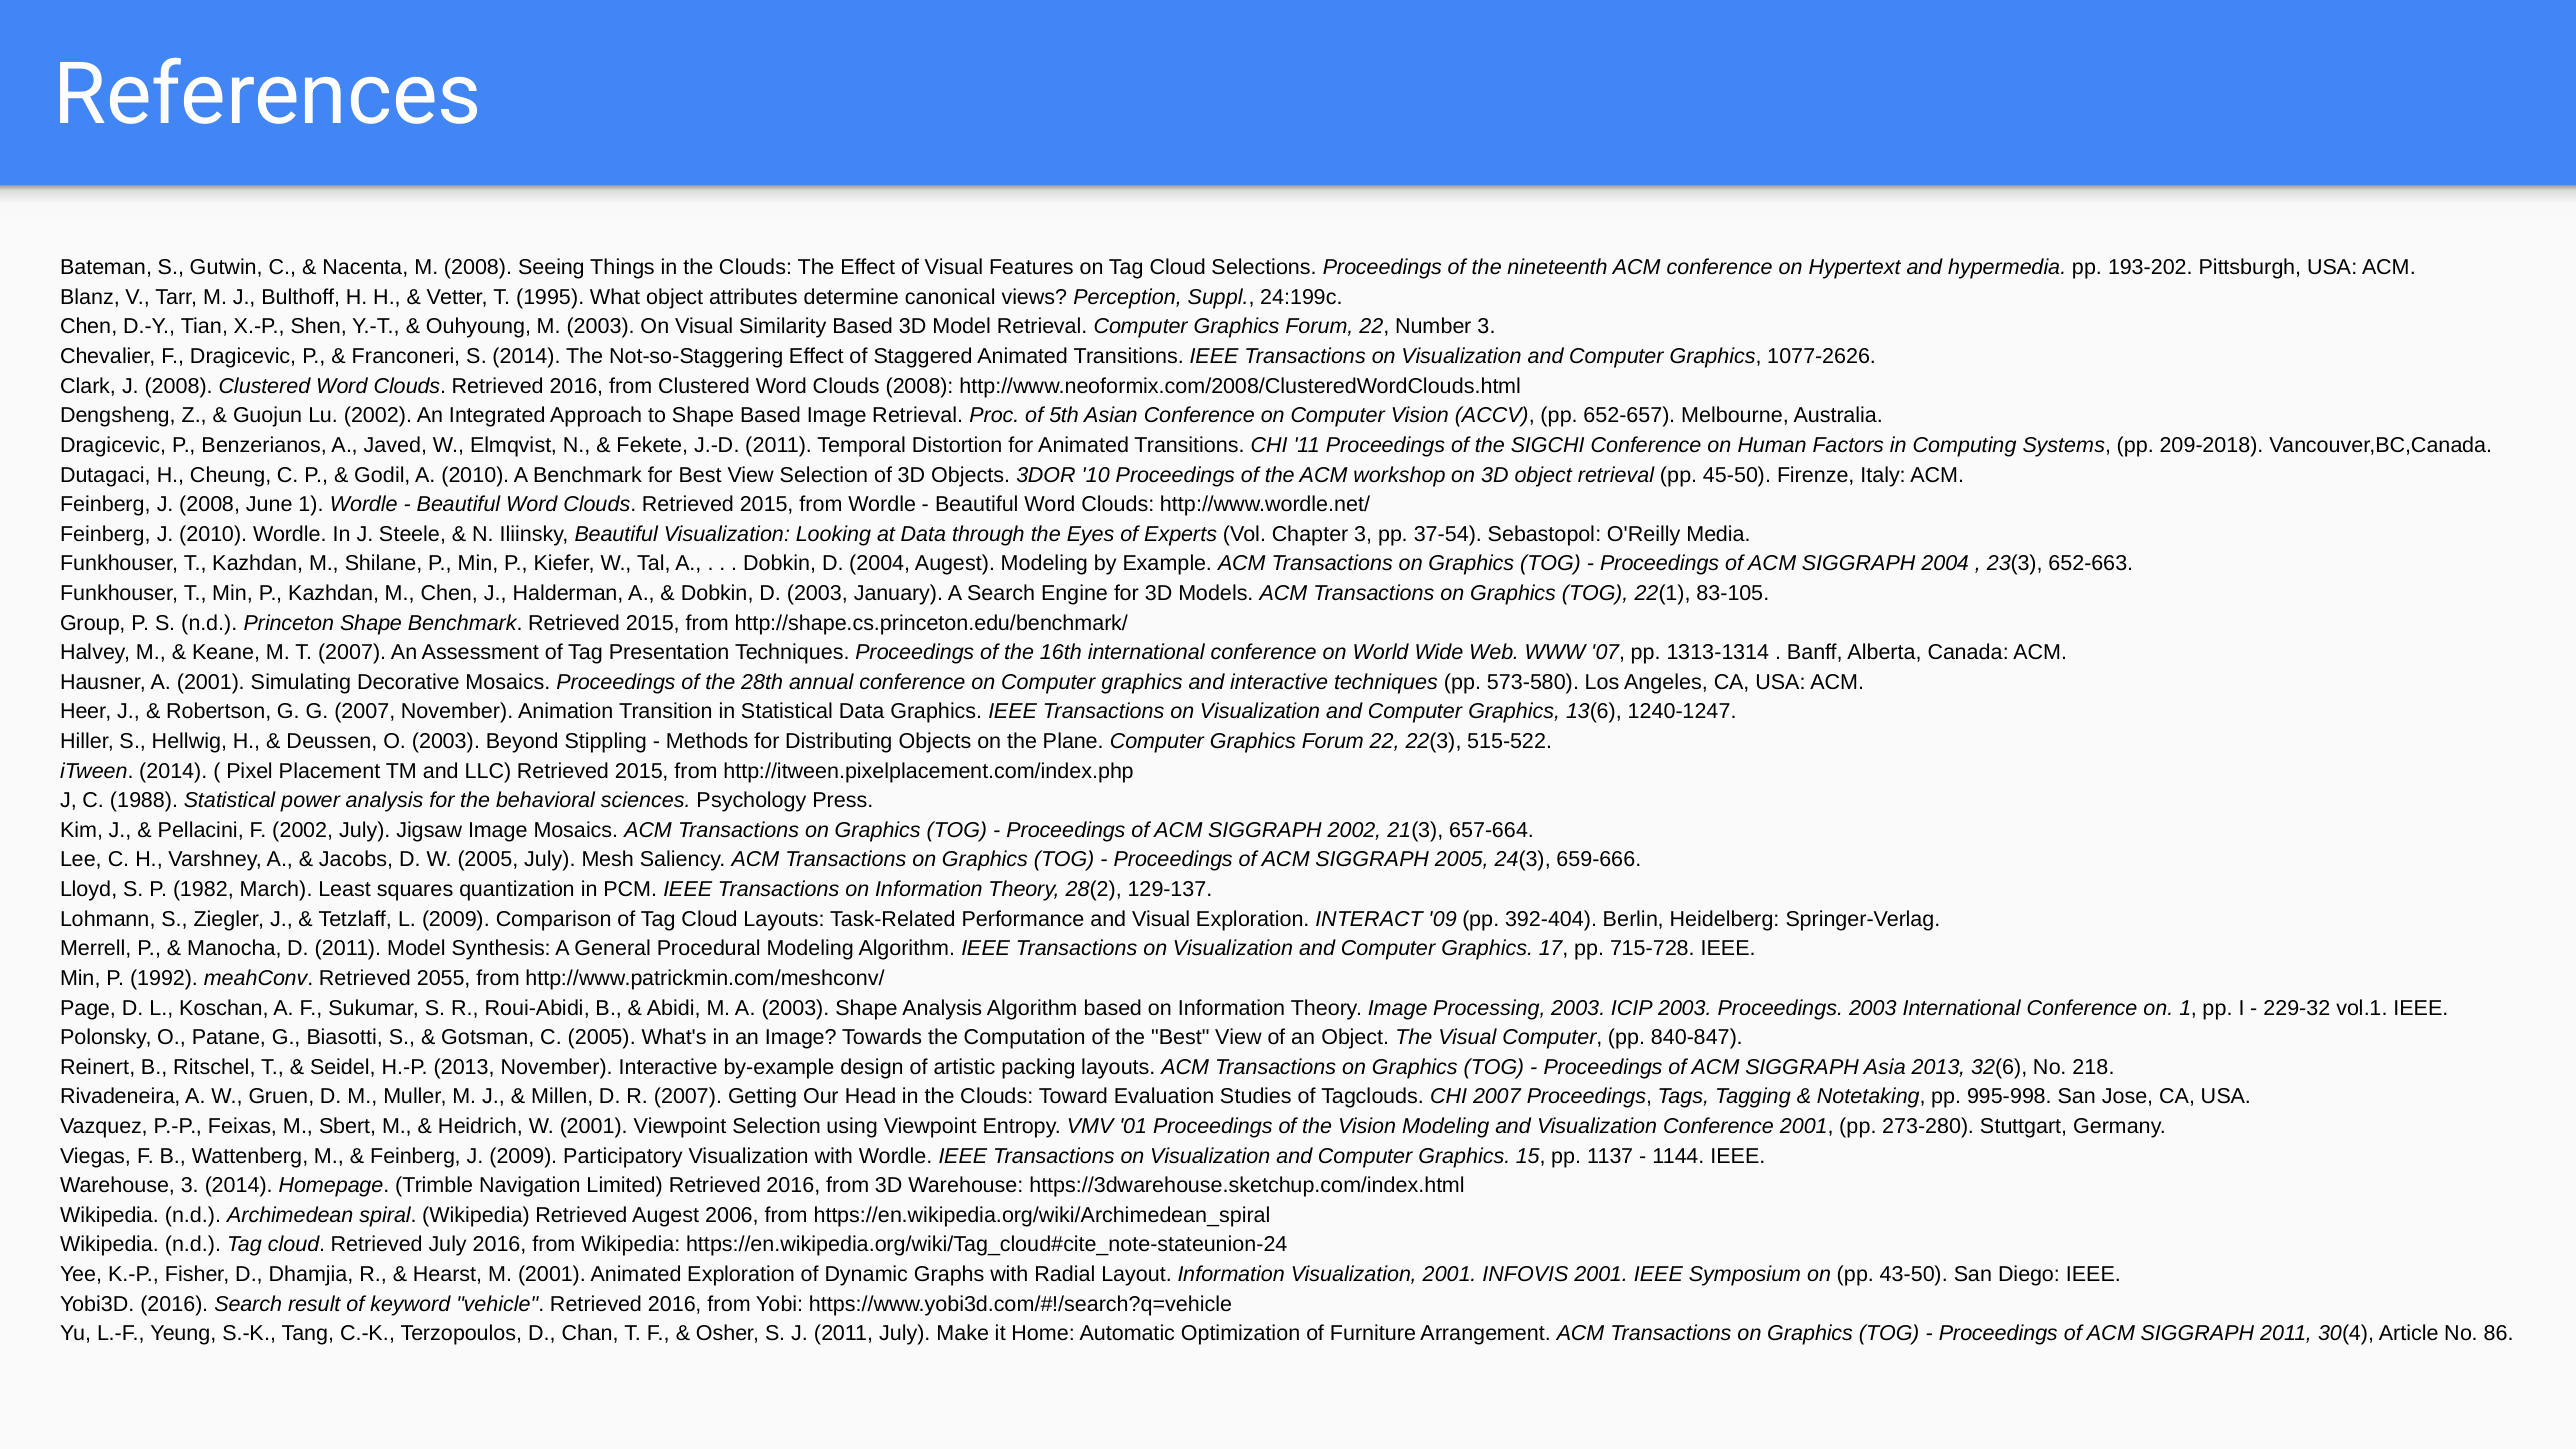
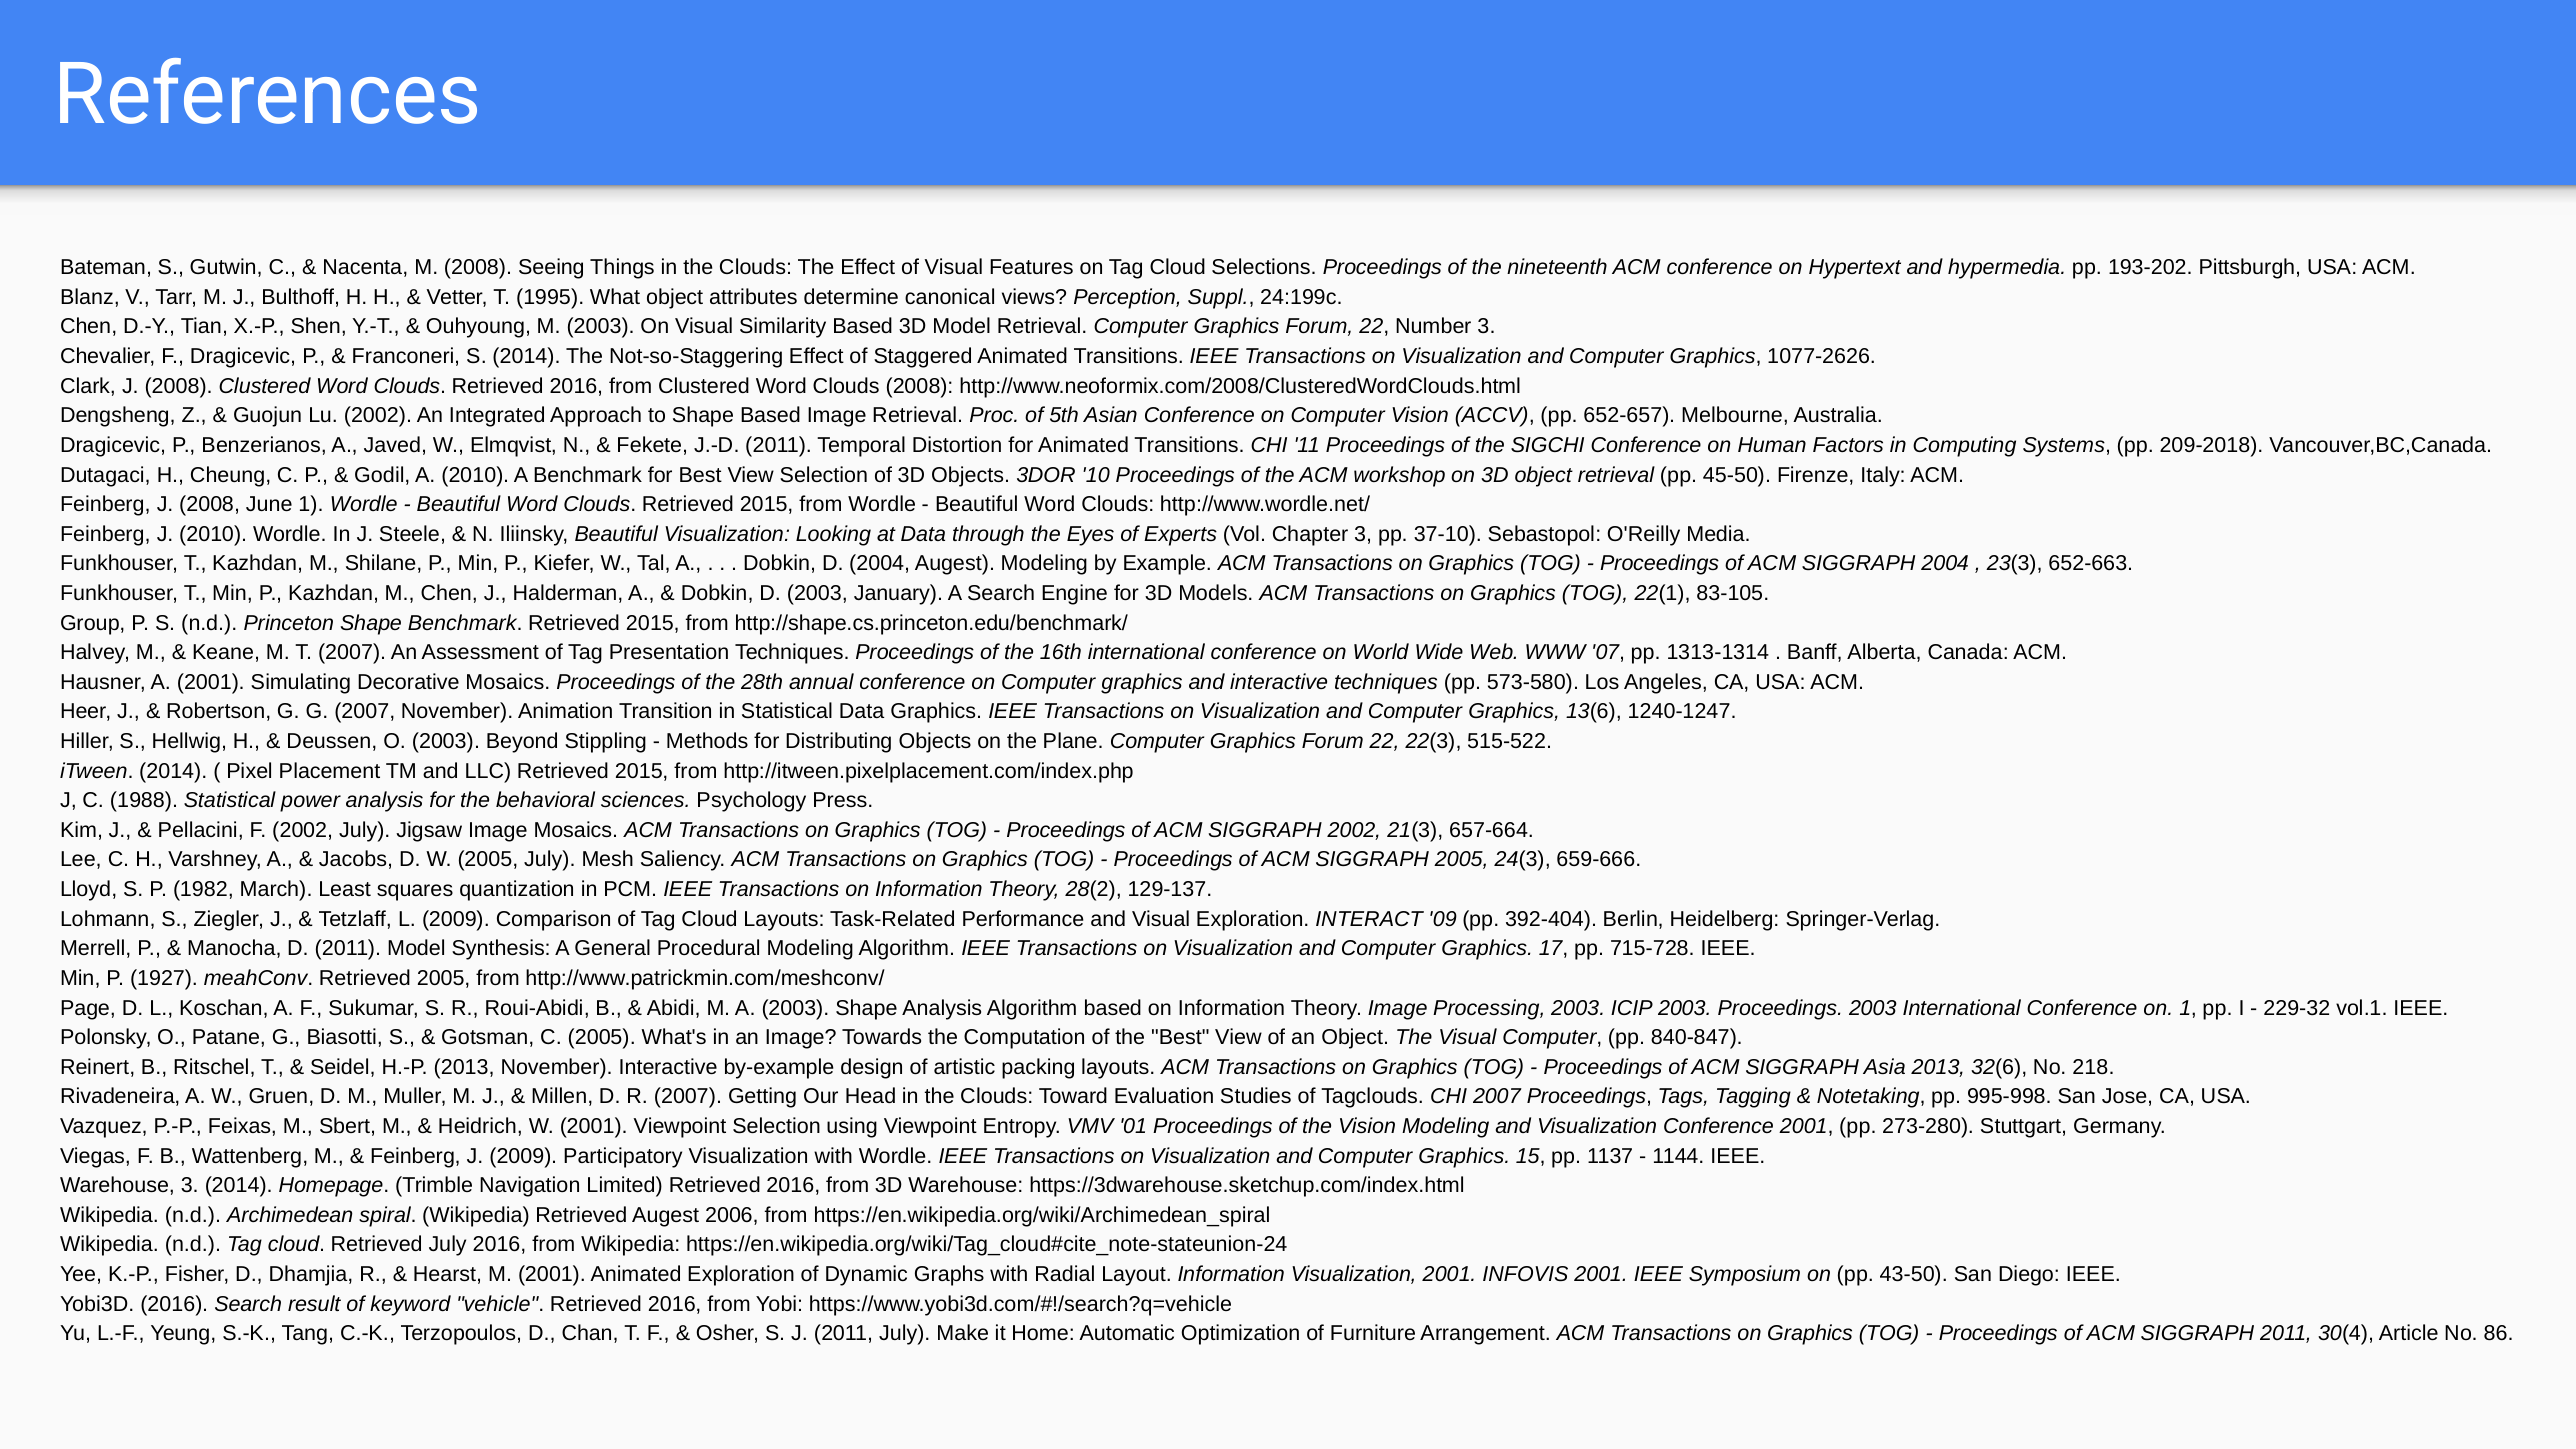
37-54: 37-54 -> 37-10 (1448, 534)
1992: 1992 -> 1927 (164, 978)
Retrieved 2055: 2055 -> 2005 (444, 978)
